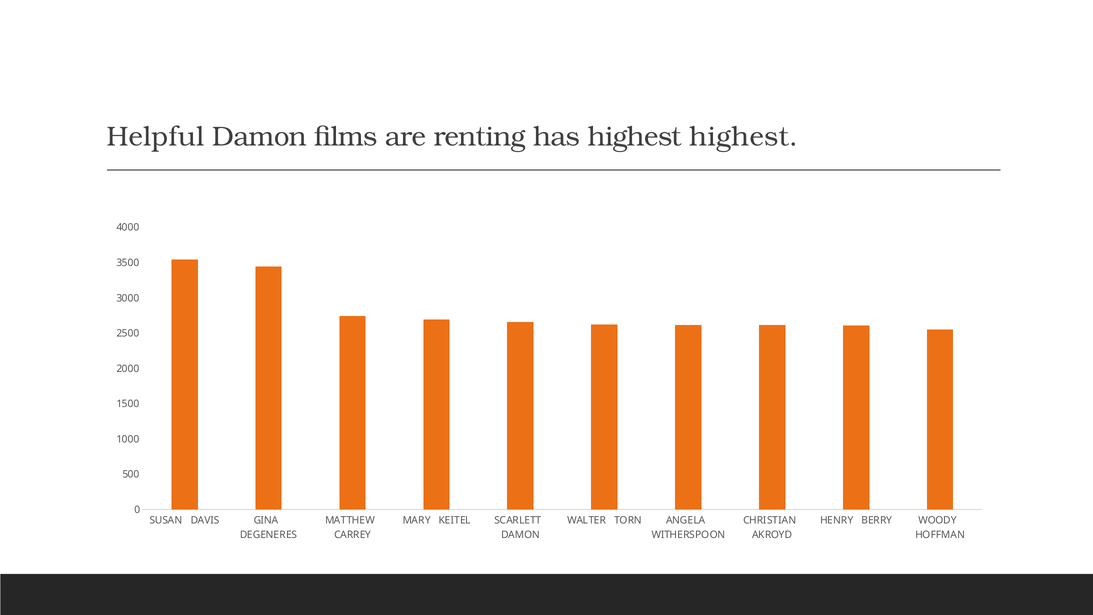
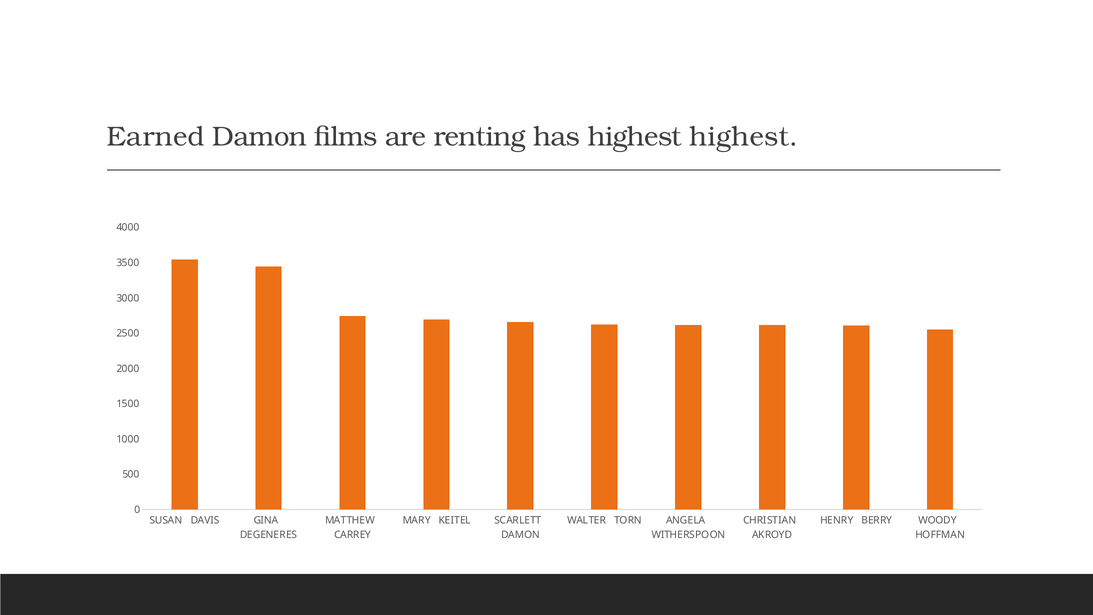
Helpful: Helpful -> Earned (156, 137)
